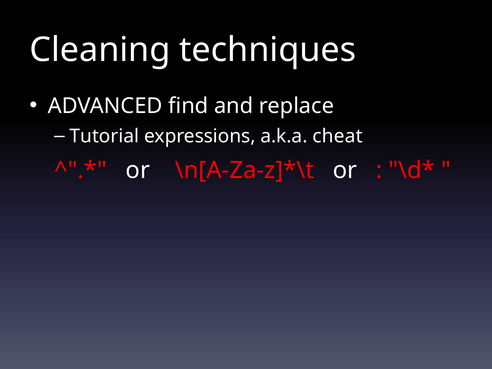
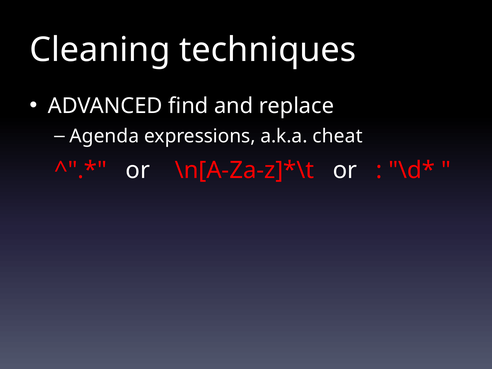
Tutorial: Tutorial -> Agenda (104, 136)
